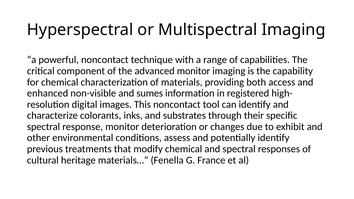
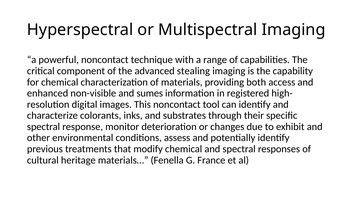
advanced monitor: monitor -> stealing (193, 71)
